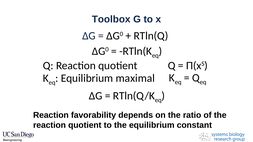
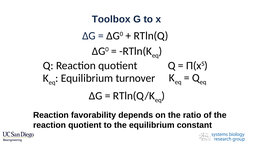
maximal: maximal -> turnover (135, 78)
